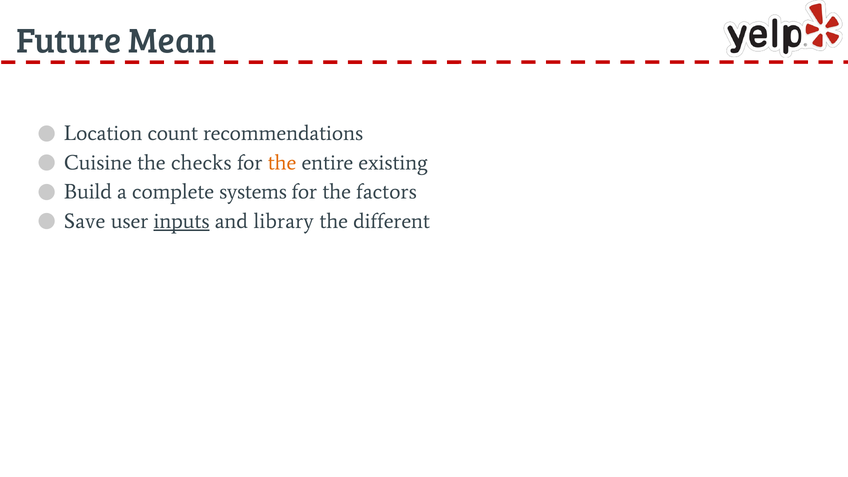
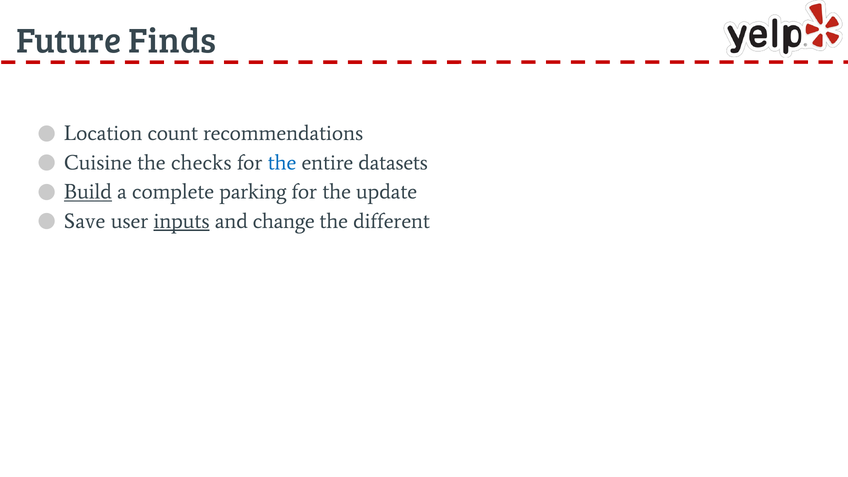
Mean: Mean -> Finds (172, 41)
the colour: orange -> blue (282, 163)
existing: existing -> datasets (393, 163)
Build underline: none -> present (88, 192)
systems: systems -> parking (253, 192)
factors: factors -> update (387, 192)
library: library -> change (284, 221)
